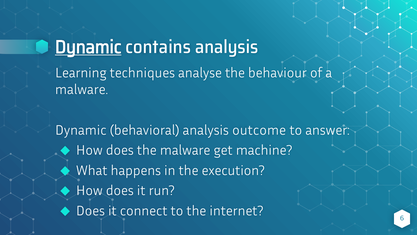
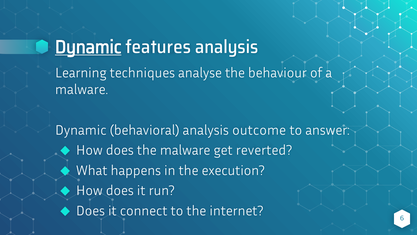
contains: contains -> features (158, 47)
machine: machine -> reverted (264, 150)
